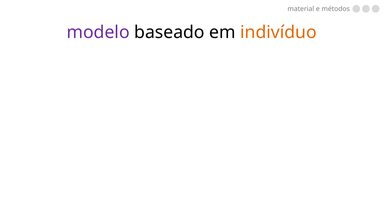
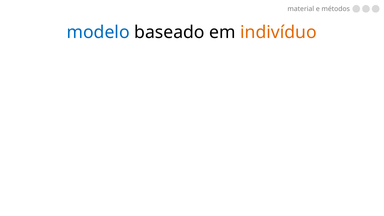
modelo colour: purple -> blue (98, 32)
